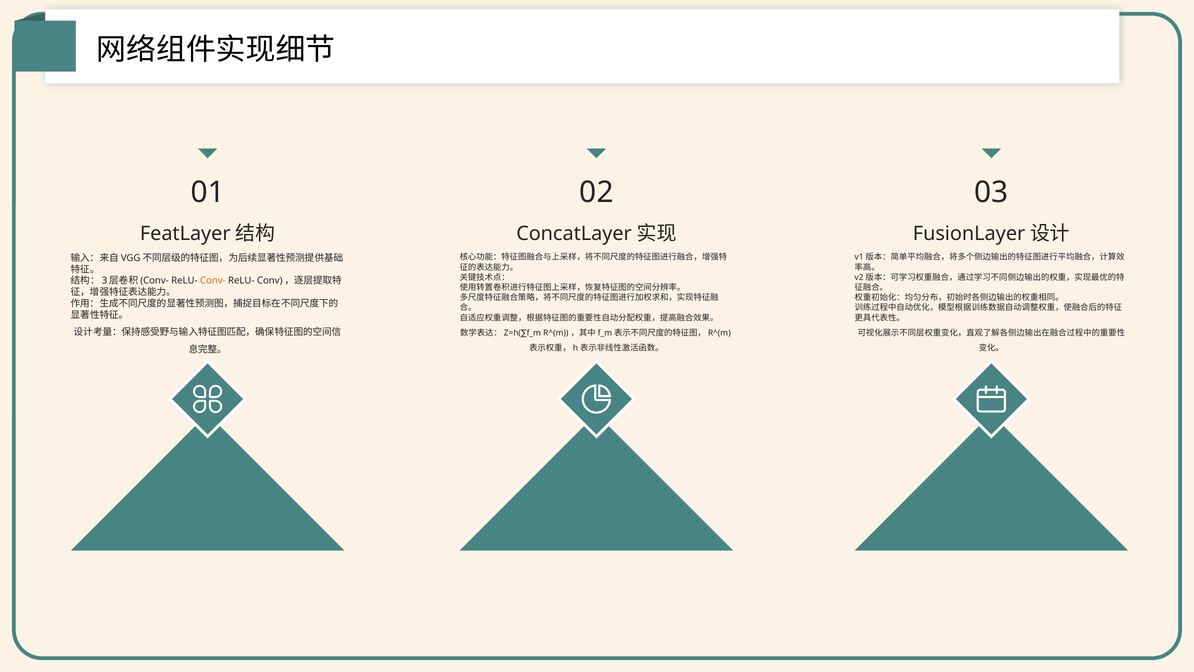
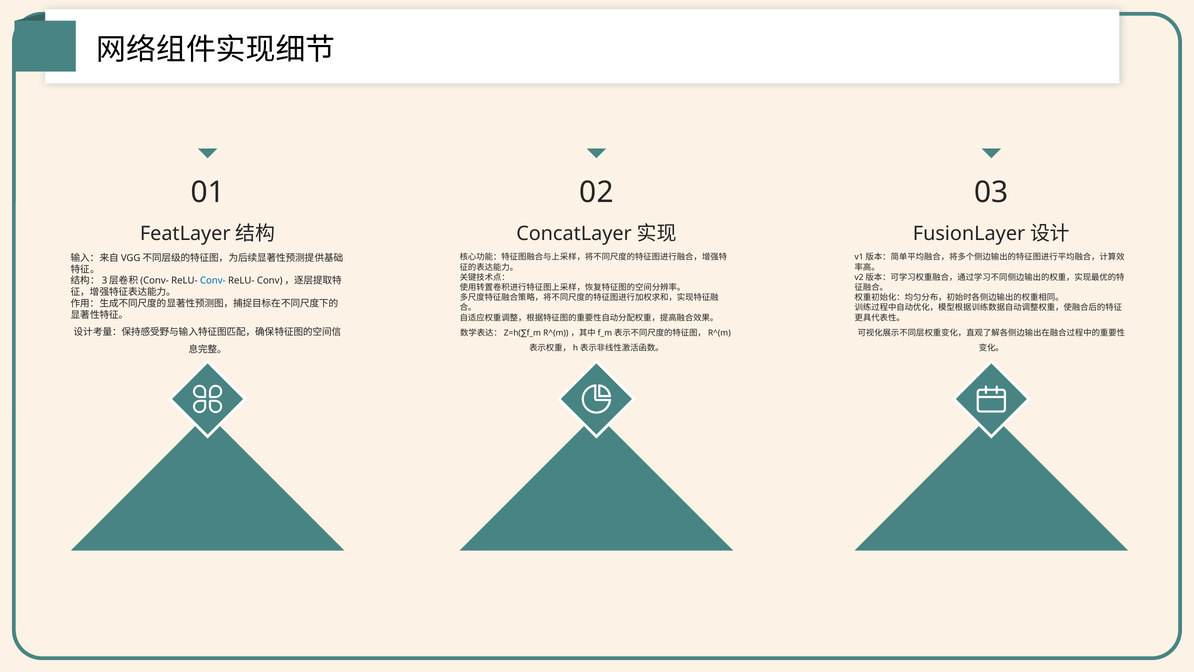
Conv- colour: orange -> blue (213, 281)
